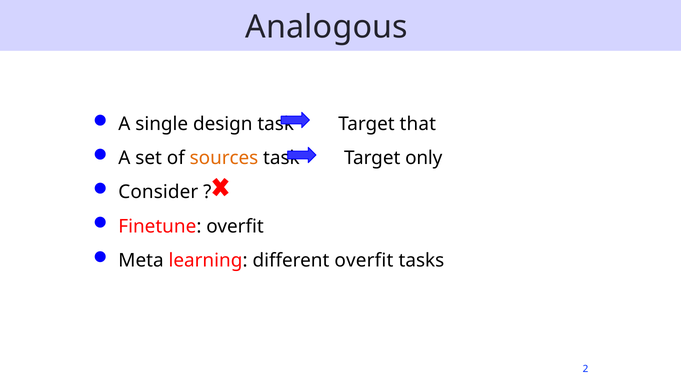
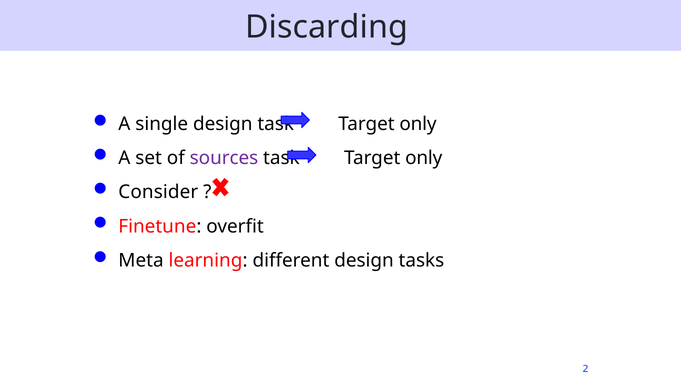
Analogous: Analogous -> Discarding (327, 27)
that: that -> only (418, 124)
sources colour: orange -> purple (224, 158)
different overfit: overfit -> design (364, 260)
